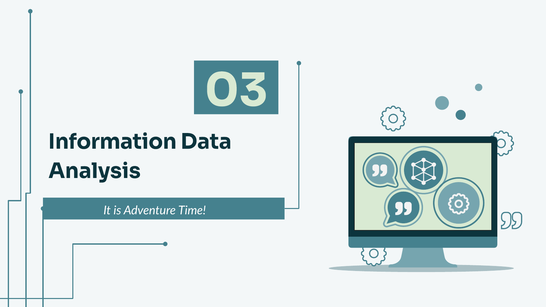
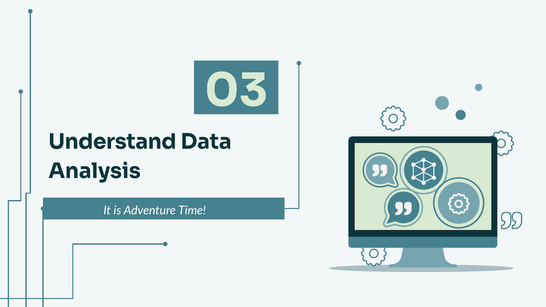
Information: Information -> Understand (112, 142)
